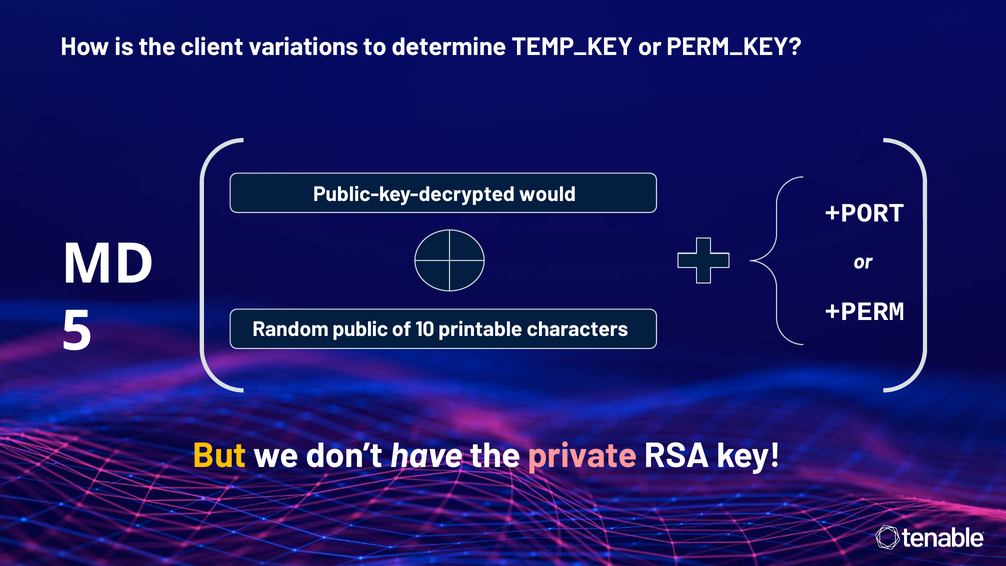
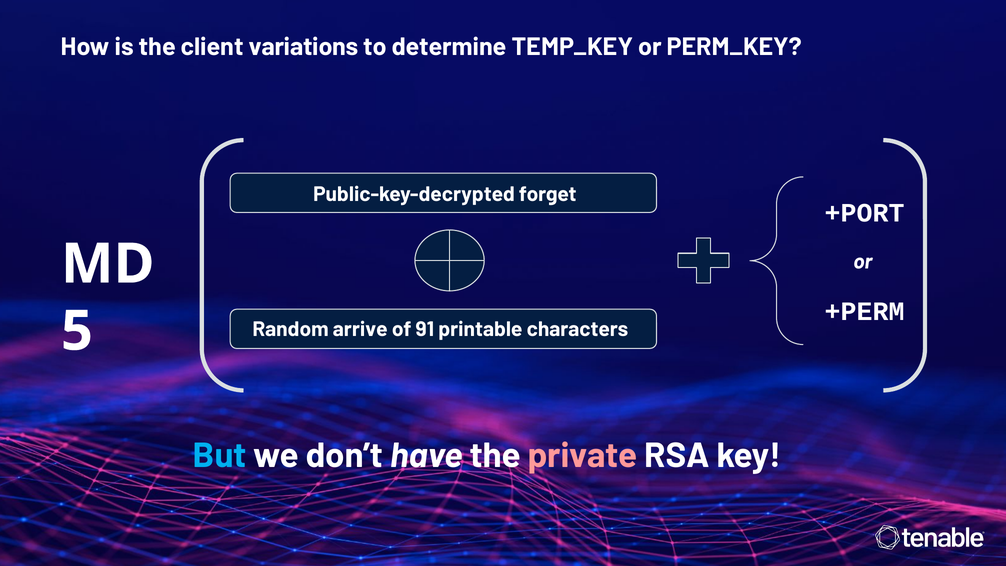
would: would -> forget (548, 194)
public: public -> arrive (360, 329)
10: 10 -> 91 (425, 329)
But colour: yellow -> light blue (220, 456)
